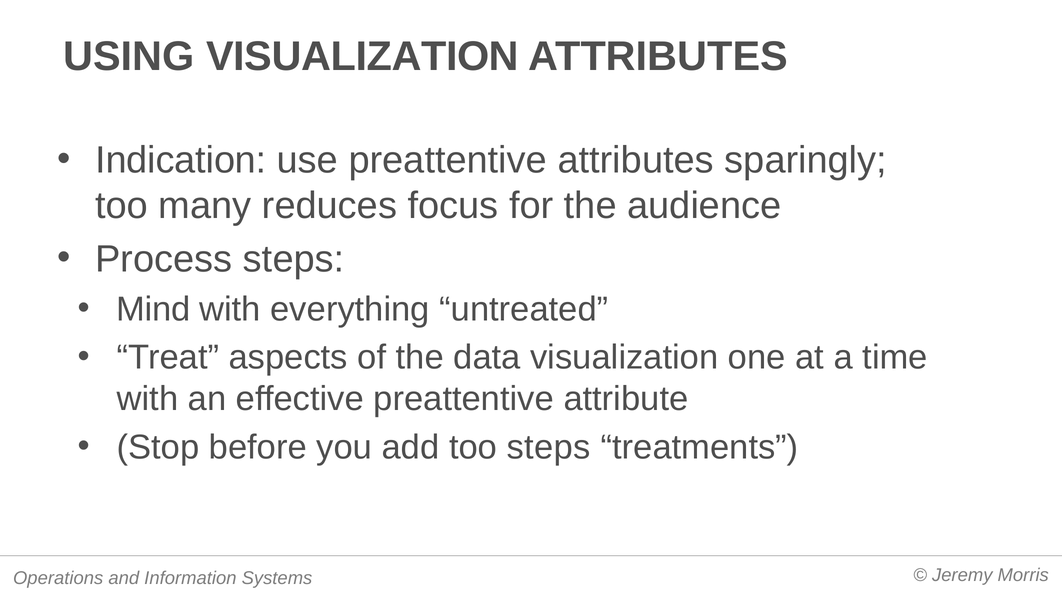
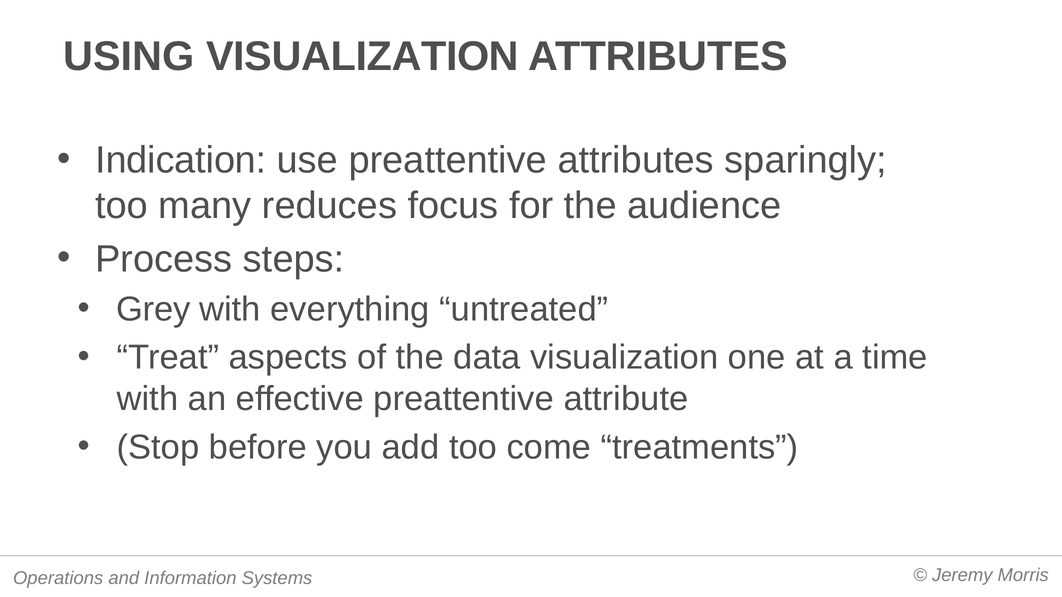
Mind: Mind -> Grey (153, 309)
too steps: steps -> come (549, 448)
